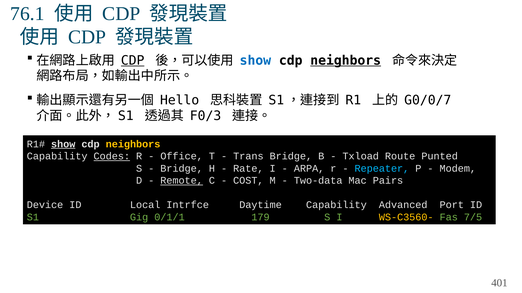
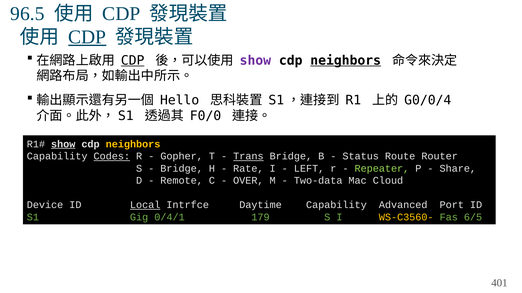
76.1: 76.1 -> 96.5 (27, 14)
CDP underline: none -> present (87, 37)
show colour: blue -> purple (255, 61)
G0/0/7: G0/0/7 -> G0/0/4 (428, 101)
F0/3: F0/3 -> F0/0 (206, 116)
Office: Office -> Gopher (182, 157)
Trans underline: none -> present (248, 157)
Txload: Txload -> Status (361, 157)
Punted: Punted -> Router (440, 157)
ARPA: ARPA -> LEFT (309, 169)
Repeater colour: light blue -> light green (382, 169)
Modem: Modem -> Share (458, 169)
Remote underline: present -> none (182, 181)
COST: COST -> OVER (248, 181)
Pairs: Pairs -> Cloud (388, 181)
Local underline: none -> present (145, 205)
0/1/1: 0/1/1 -> 0/4/1 (169, 217)
7/5: 7/5 -> 6/5 (473, 217)
